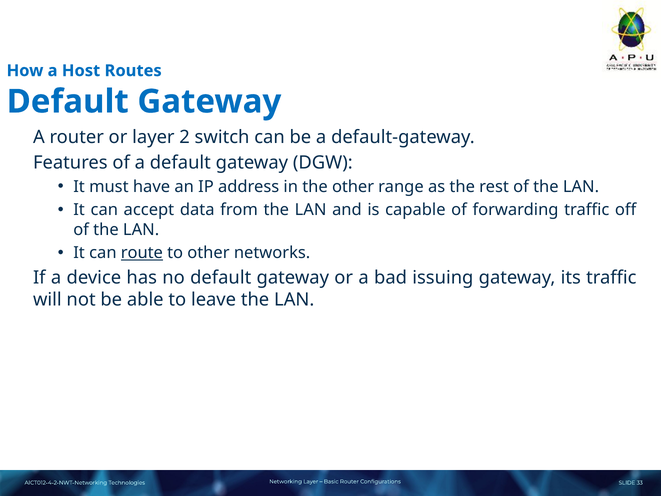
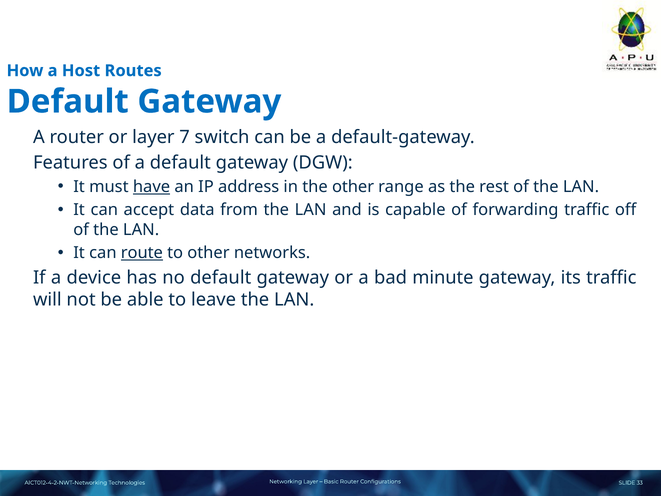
2: 2 -> 7 (185, 137)
have underline: none -> present (152, 187)
issuing: issuing -> minute (443, 278)
